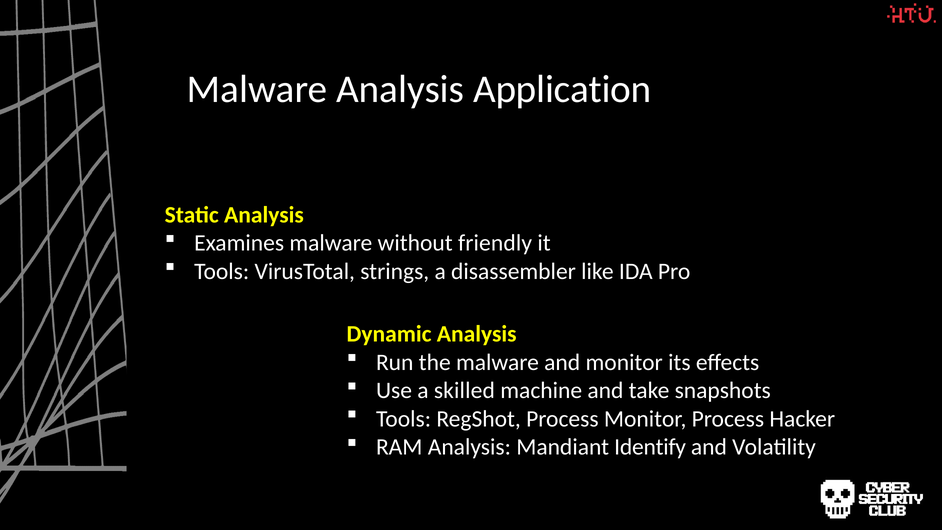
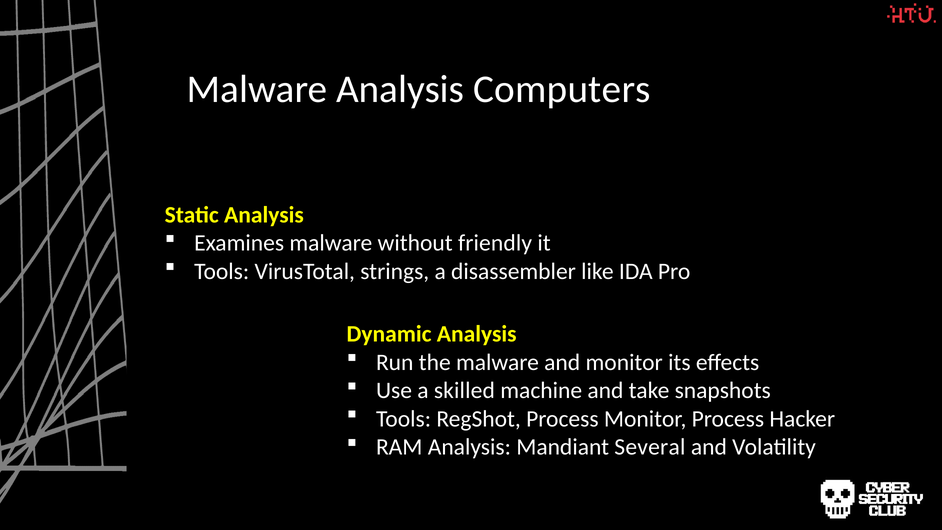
Application: Application -> Computers (562, 89)
Identify: Identify -> Several (650, 447)
